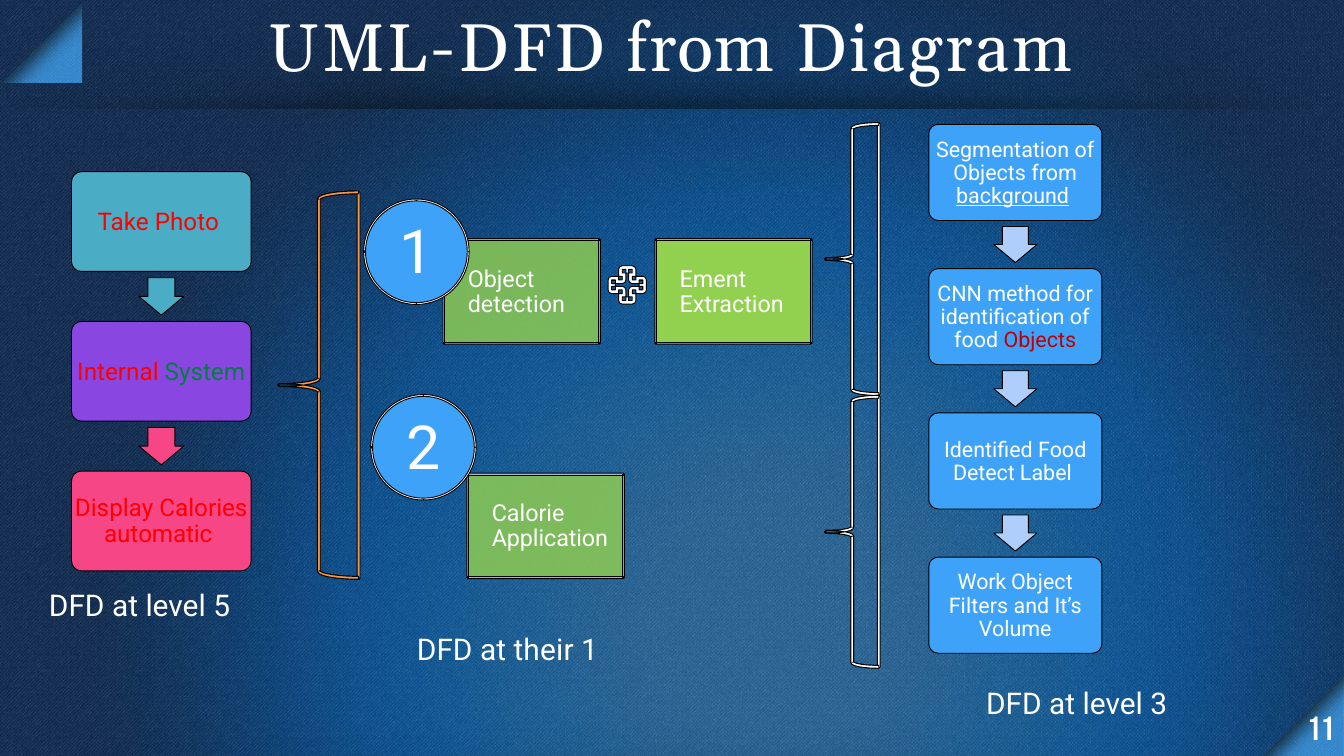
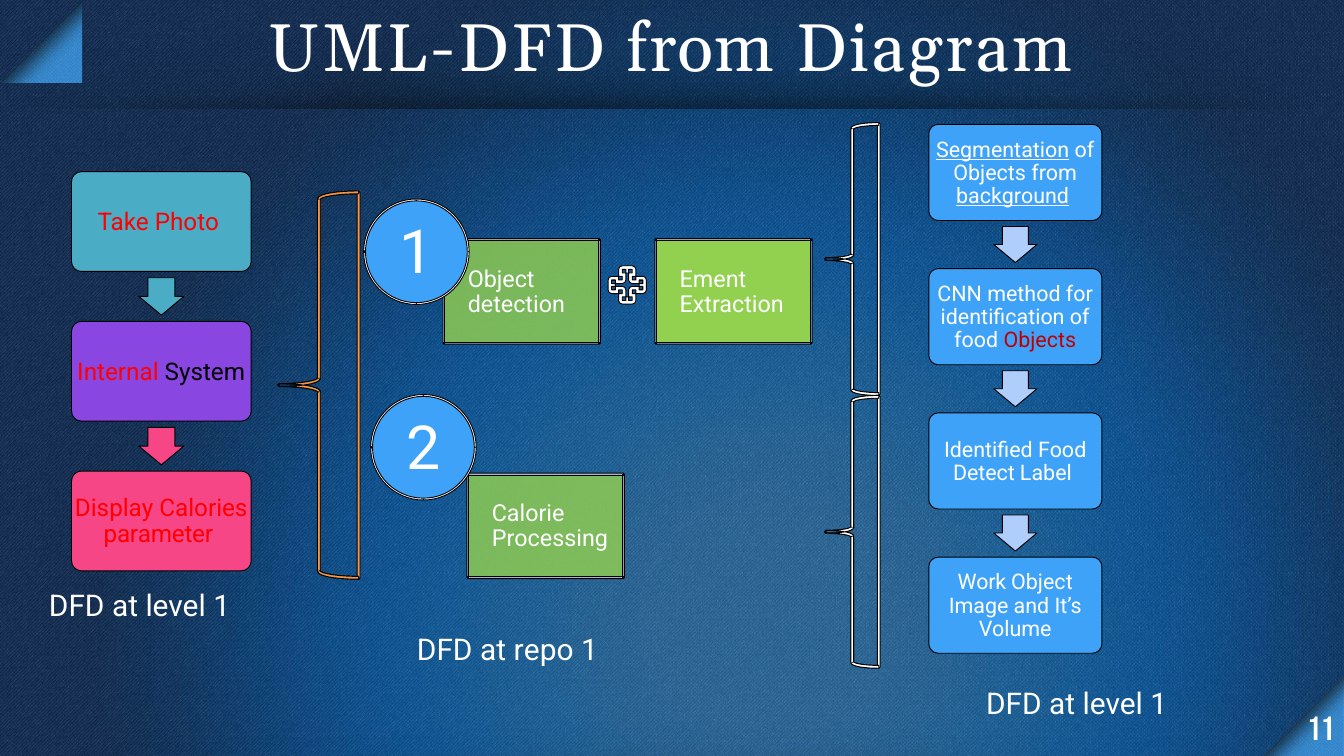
Segmentation underline: none -> present (1003, 150)
System colour: green -> black (205, 372)
automatic: automatic -> parameter (158, 535)
Application: Application -> Processing (550, 539)
5: 5 -> 1 (222, 607)
Filters: Filters -> Image (979, 606)
their: their -> repo (544, 650)
3: 3 -> 1 (1159, 705)
